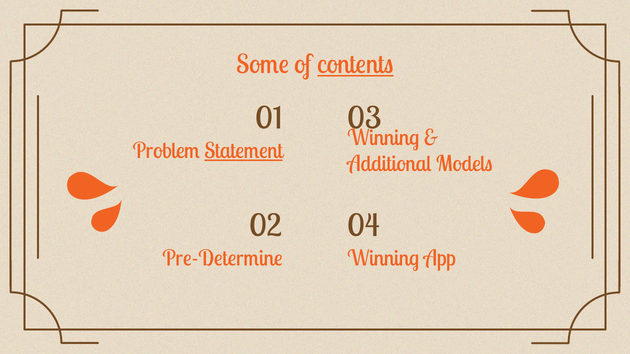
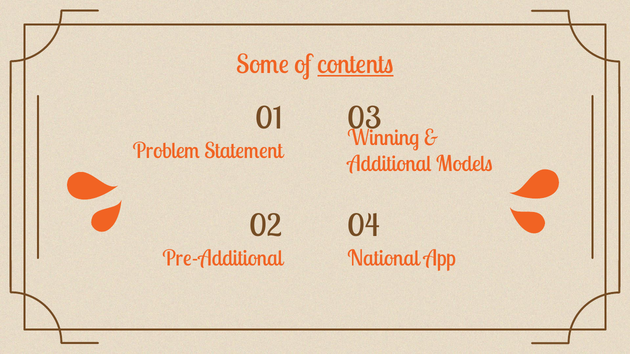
Statement underline: present -> none (244, 151)
Pre-Determine: Pre-Determine -> Pre-Additional (222, 259)
Winning: Winning -> National (383, 259)
